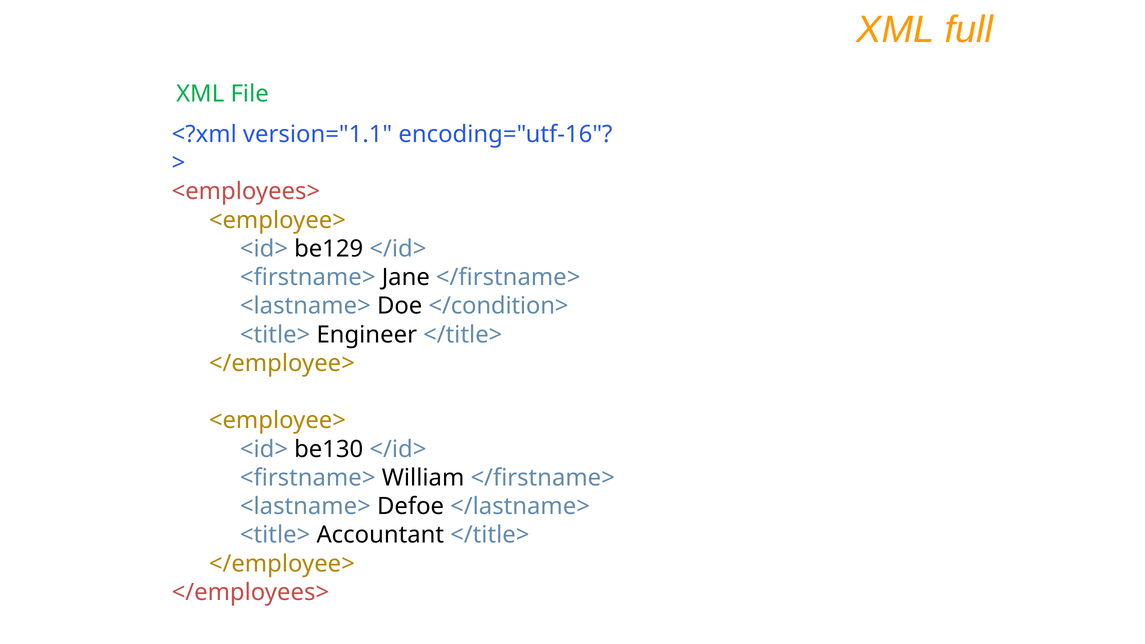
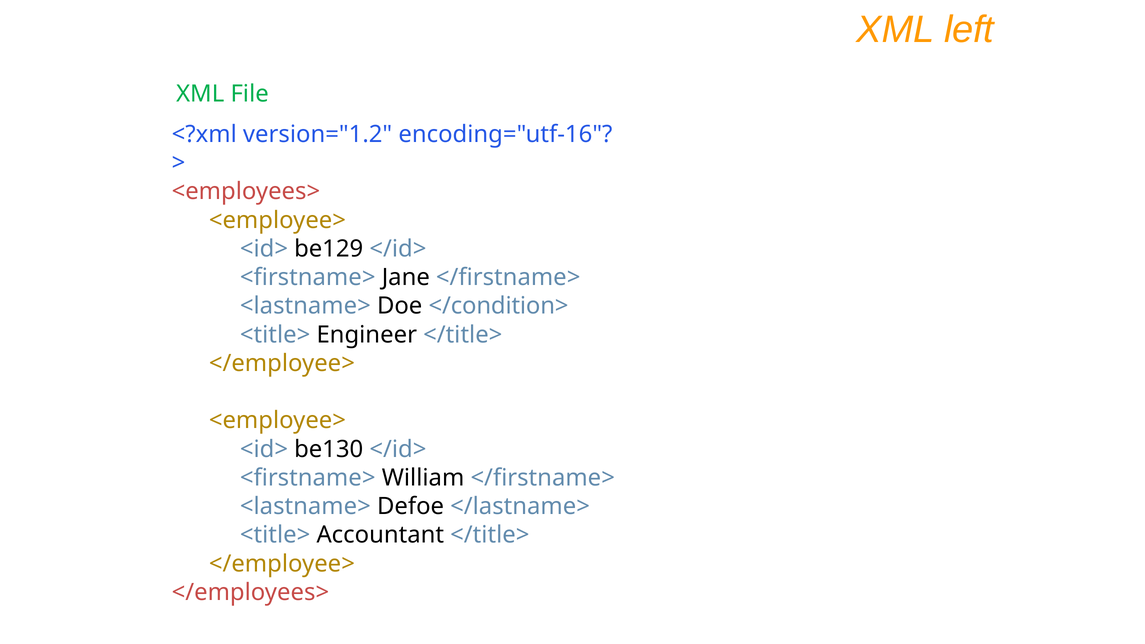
full: full -> left (969, 30)
version="1.1: version="1.1 -> version="1.2 (318, 134)
